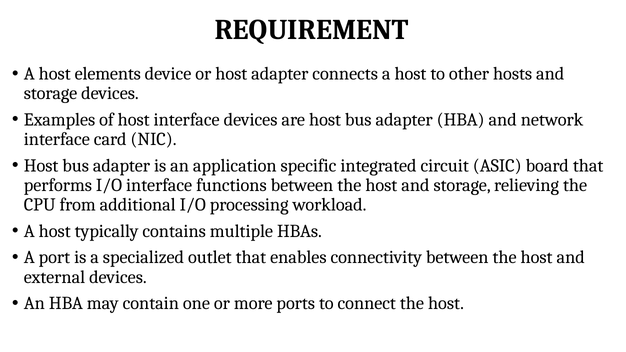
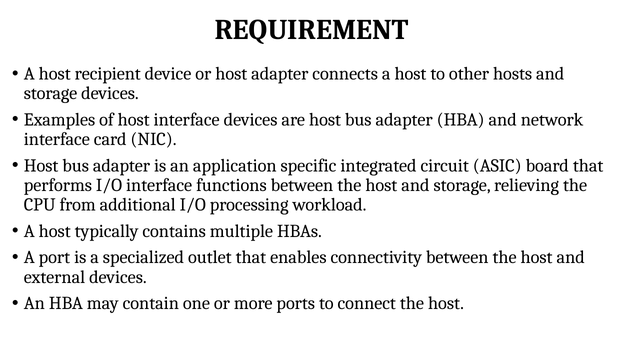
elements: elements -> recipient (108, 74)
